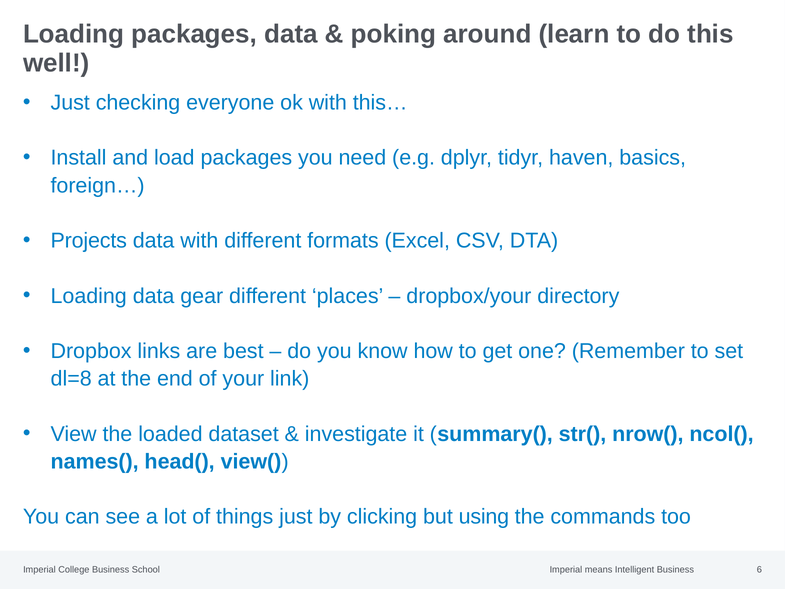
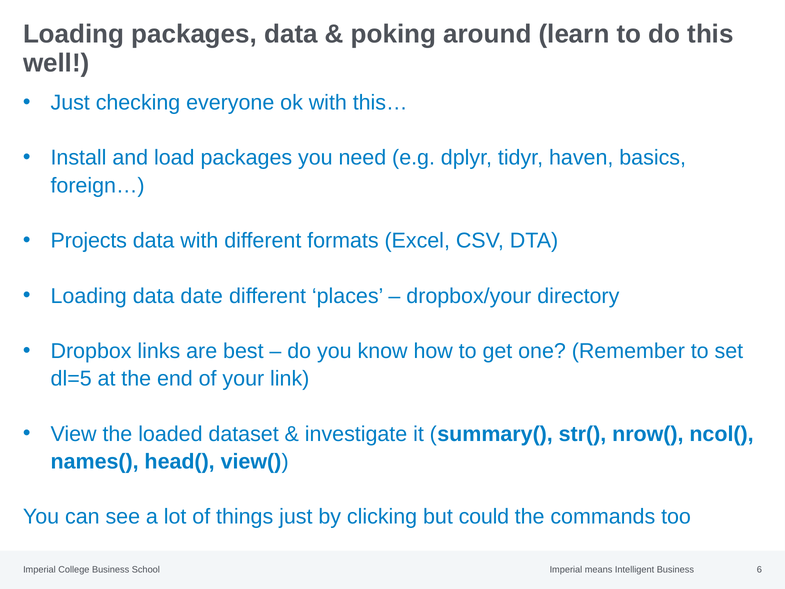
gear: gear -> date (202, 296)
dl=8: dl=8 -> dl=5 (71, 379)
using: using -> could (484, 516)
